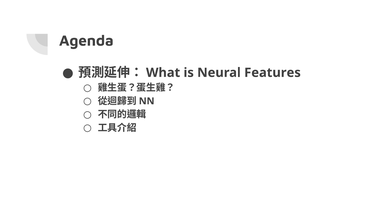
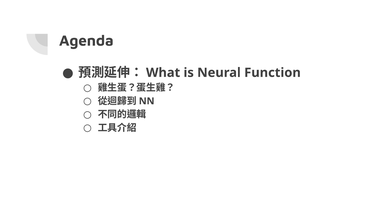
Features: Features -> Function (272, 73)
